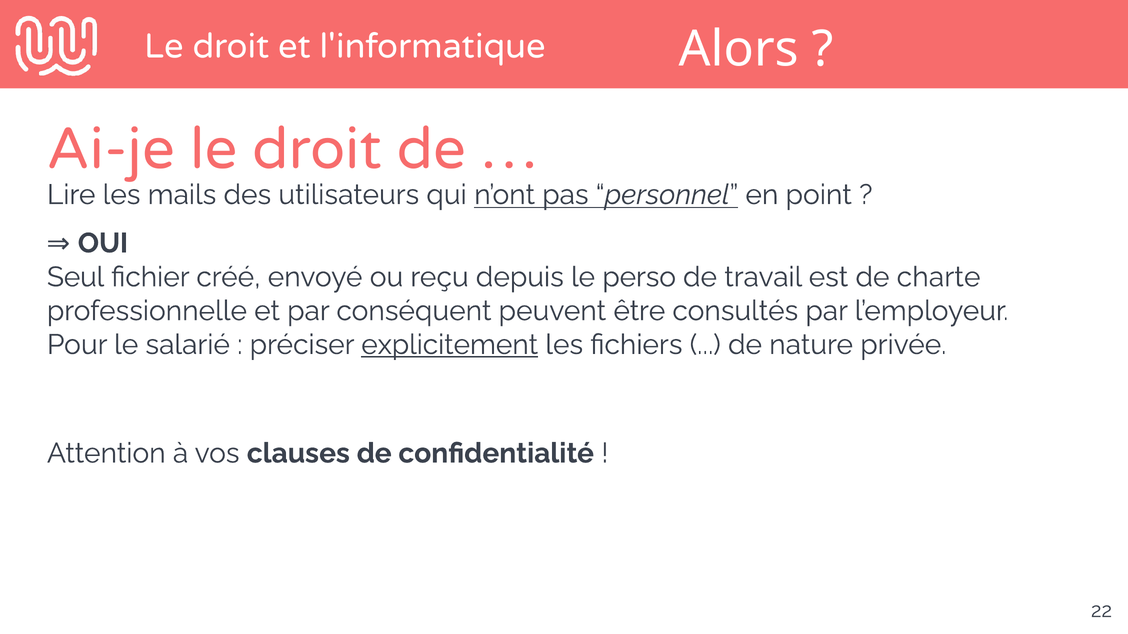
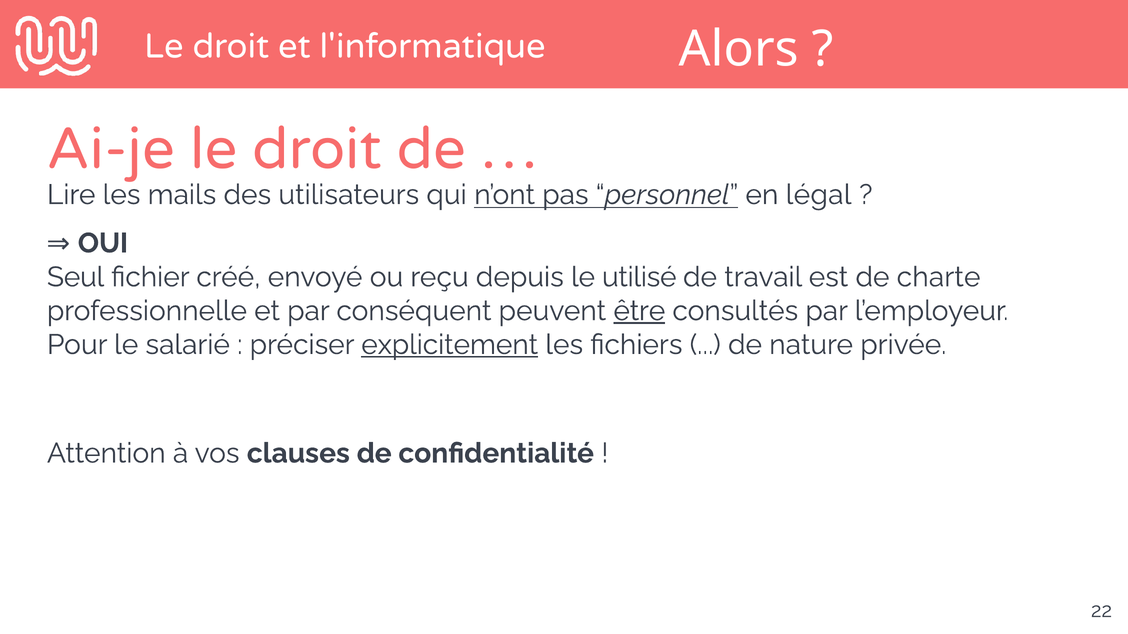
point: point -> légal (819, 195)
perso: perso -> utilisé (639, 277)
être underline: none -> present (639, 311)
